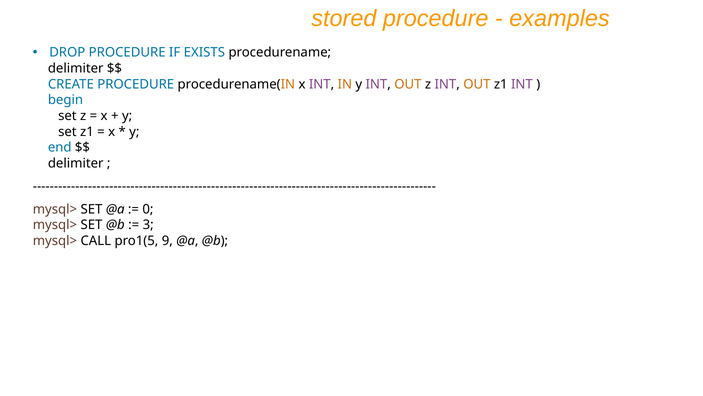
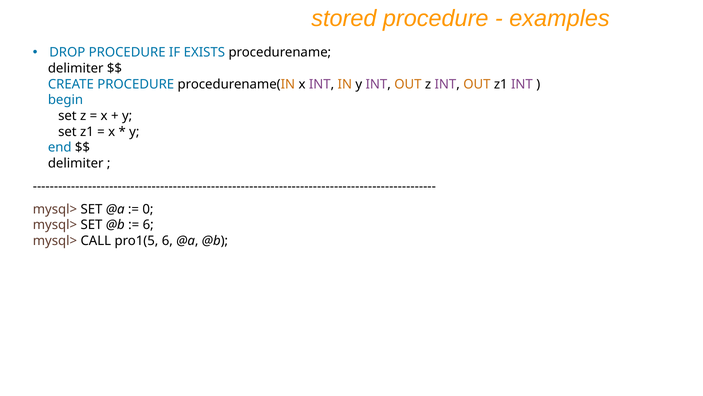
3: 3 -> 6 (148, 225)
pro1(5 9: 9 -> 6 (167, 241)
